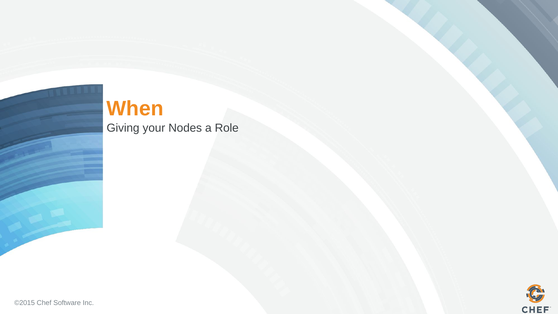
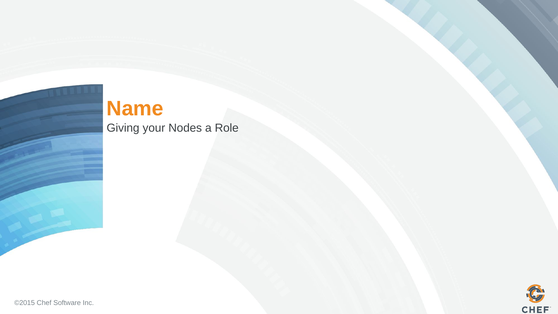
When: When -> Name (135, 108)
